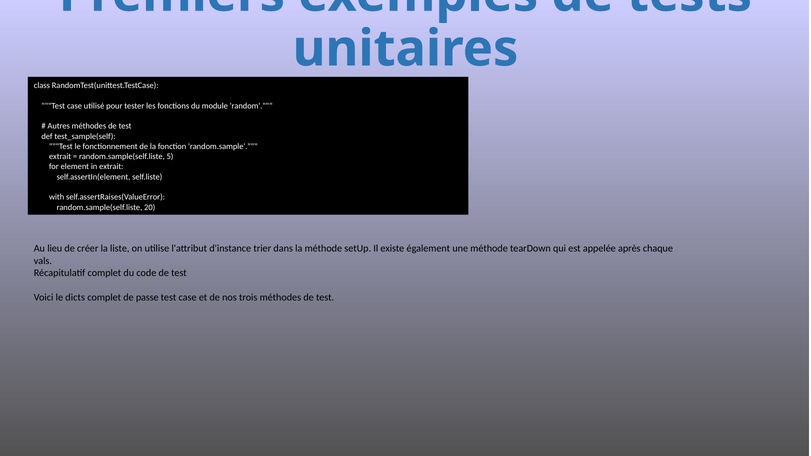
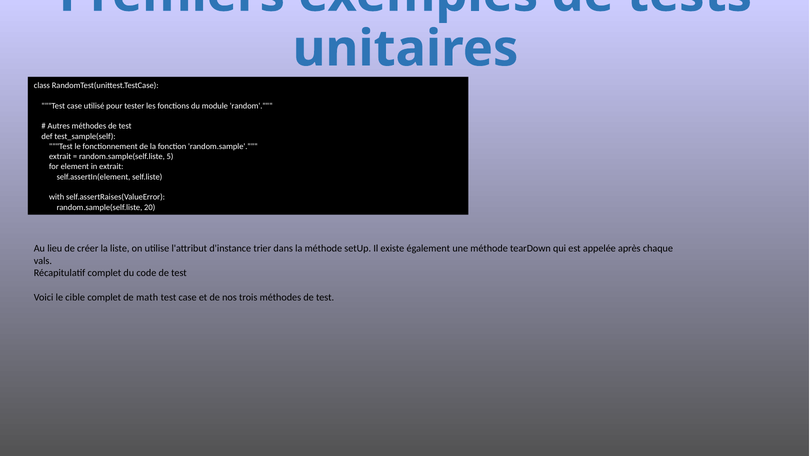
dicts: dicts -> cible (75, 297)
passe: passe -> math (147, 297)
